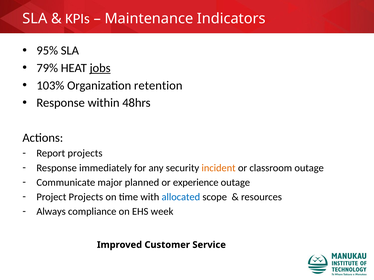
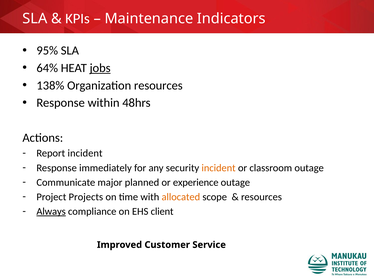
79%: 79% -> 64% (47, 68)
103%: 103% -> 138% (50, 86)
Organization retention: retention -> resources (158, 86)
Report projects: projects -> incident (85, 154)
allocated colour: blue -> orange (181, 197)
Always underline: none -> present (51, 212)
week: week -> client (162, 212)
